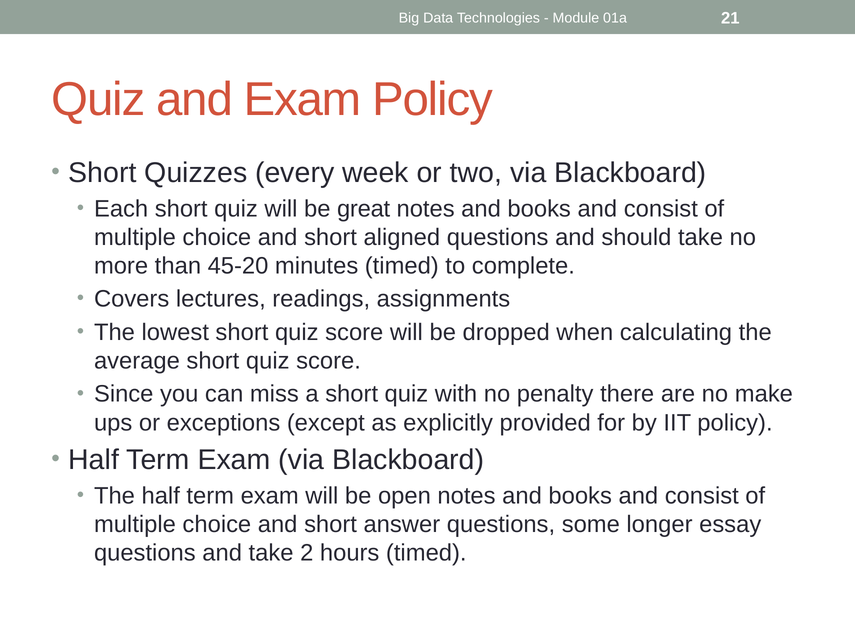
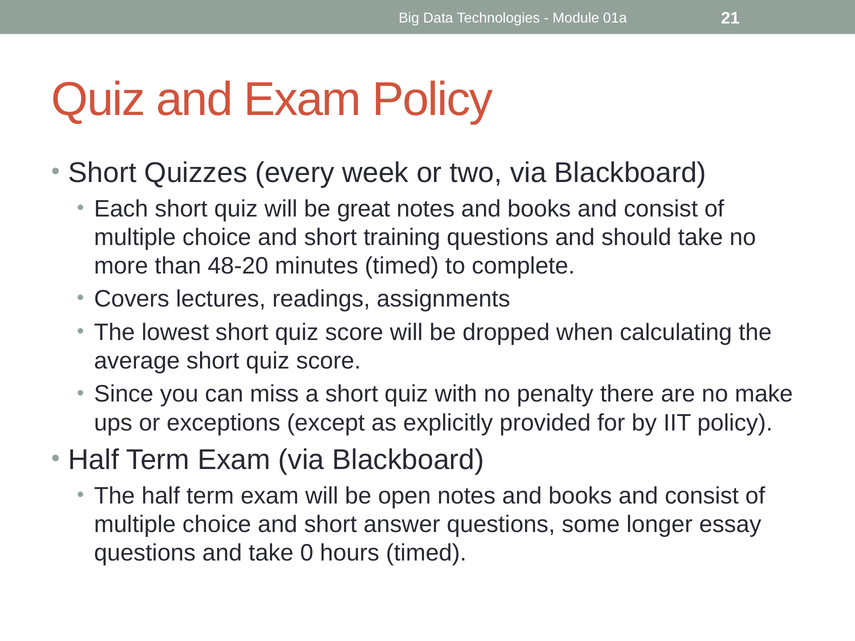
aligned: aligned -> training (402, 237)
45-20: 45-20 -> 48-20 (238, 266)
2: 2 -> 0 (307, 553)
